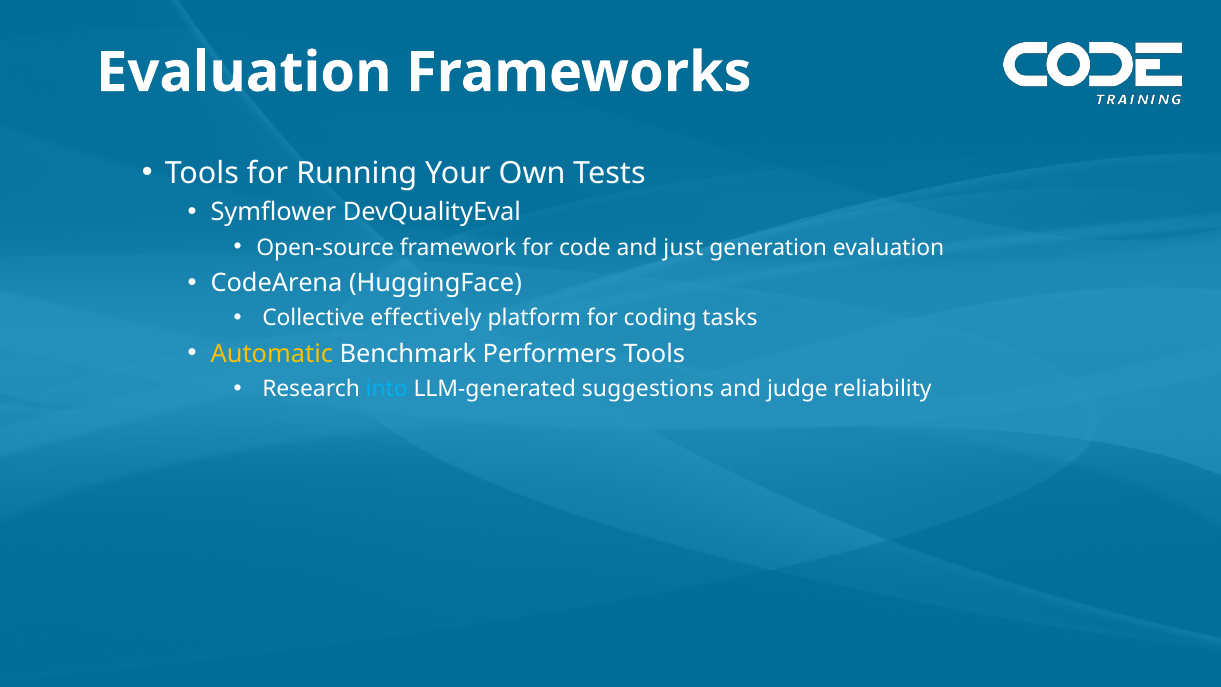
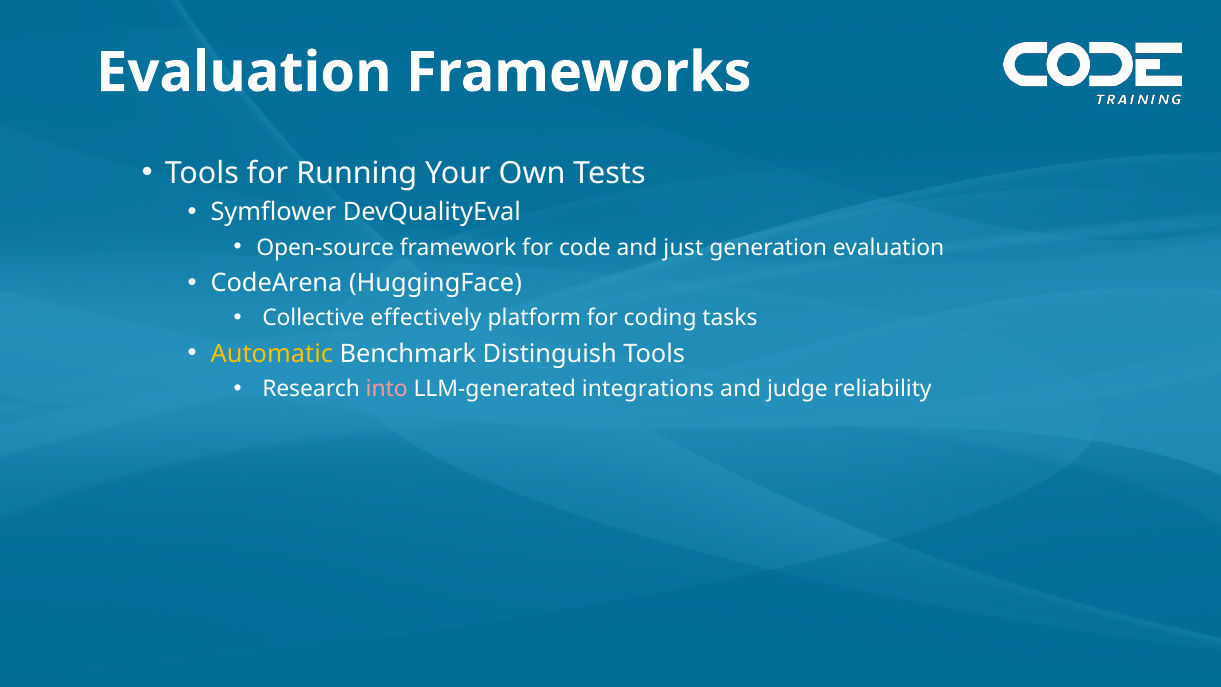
Performers: Performers -> Distinguish (550, 354)
into colour: light blue -> pink (387, 389)
suggestions: suggestions -> integrations (648, 389)
